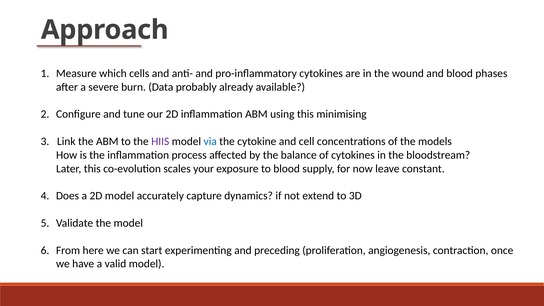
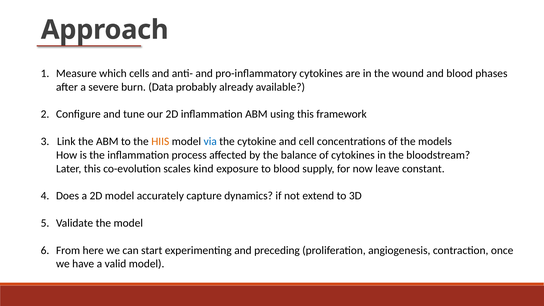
minimising: minimising -> framework (342, 114)
HIIS colour: purple -> orange (160, 141)
your: your -> kind (203, 169)
